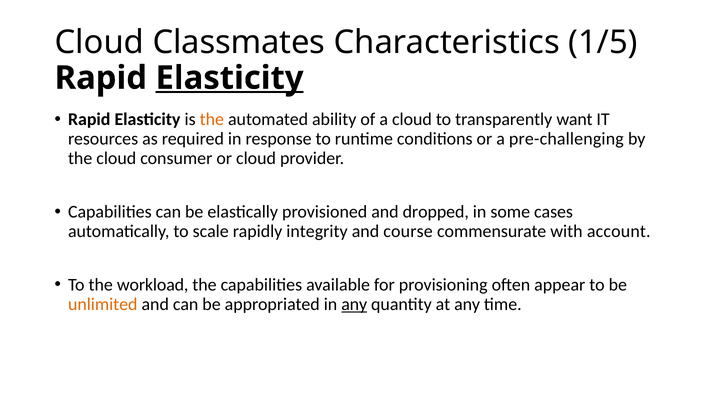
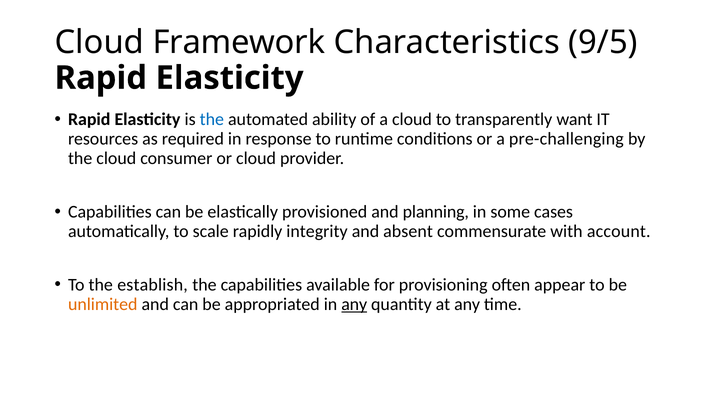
Classmates: Classmates -> Framework (239, 42)
1/5: 1/5 -> 9/5 (603, 42)
Elasticity underline: present -> none (230, 78)
the colour: orange -> blue (212, 119)
dropped: dropped -> planning (436, 212)
course: course -> absent (408, 231)
workload: workload -> establish (153, 285)
